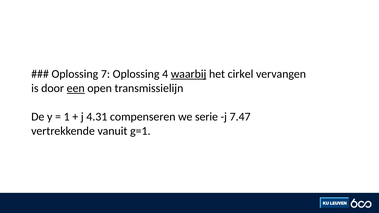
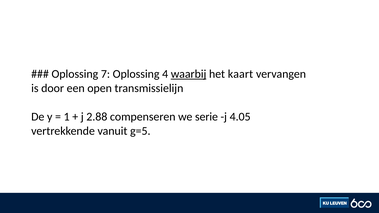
cirkel: cirkel -> kaart (240, 74)
een underline: present -> none (76, 88)
4.31: 4.31 -> 2.88 (97, 117)
7.47: 7.47 -> 4.05 (240, 117)
g=1: g=1 -> g=5 (140, 131)
